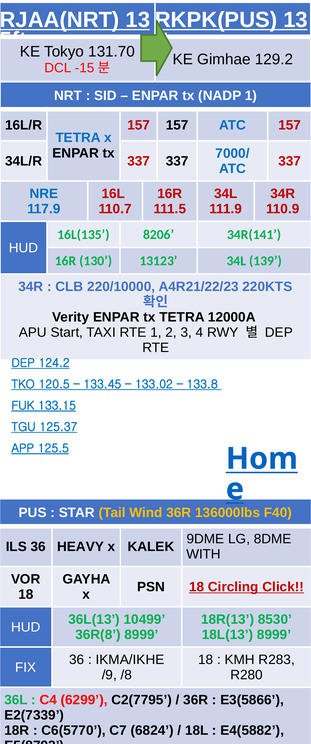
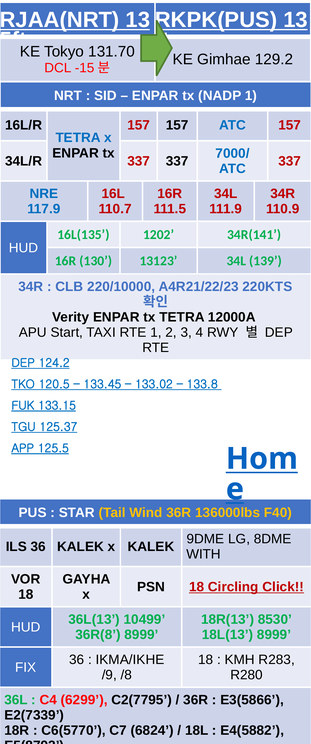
8206: 8206 -> 1202 (159, 235)
36 HEAVY: HEAVY -> KALEK (80, 547)
